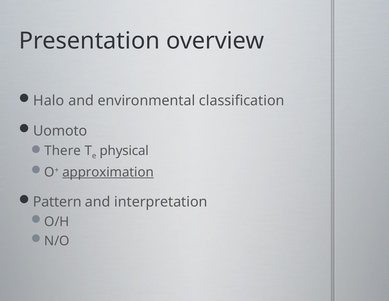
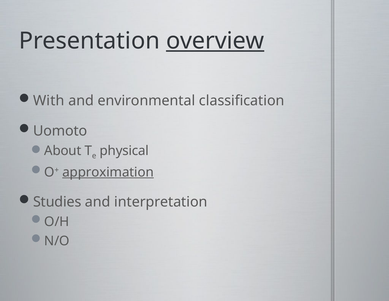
overview underline: none -> present (215, 41)
Halo: Halo -> With (49, 101)
There: There -> About (63, 151)
Pattern: Pattern -> Studies (57, 202)
